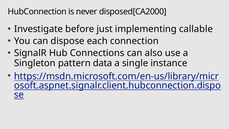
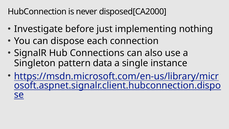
callable: callable -> nothing (196, 29)
